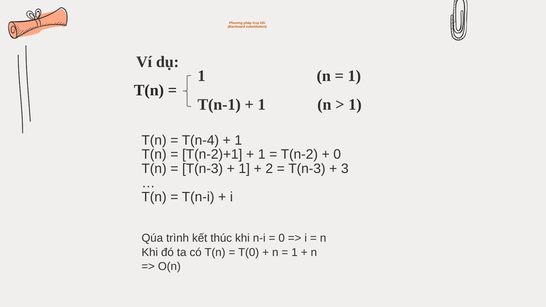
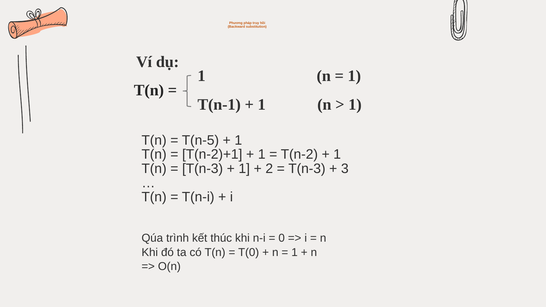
T(n-4: T(n-4 -> T(n-5 (200, 140)
0: 0 -> 1 (337, 155)
